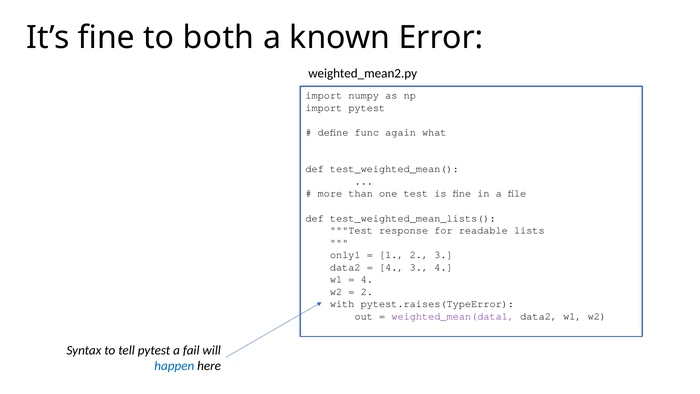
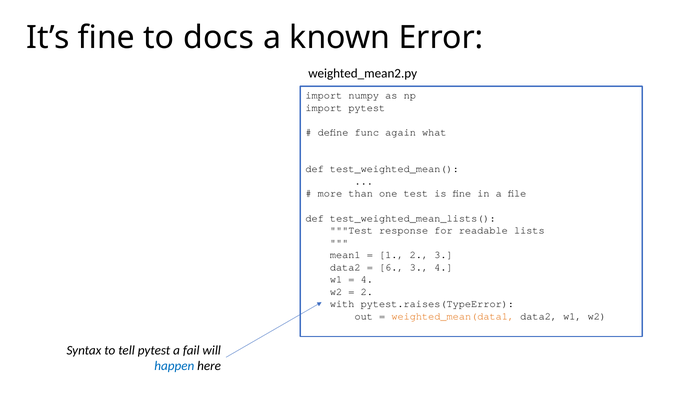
both: both -> docs (219, 38)
only1: only1 -> mean1 (345, 255)
4: 4 -> 6 (391, 267)
weighted_mean(data1 colour: purple -> orange (453, 316)
